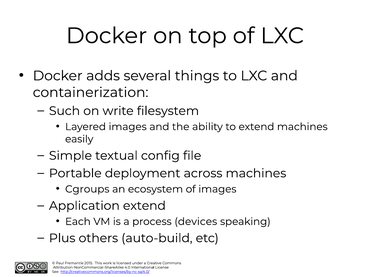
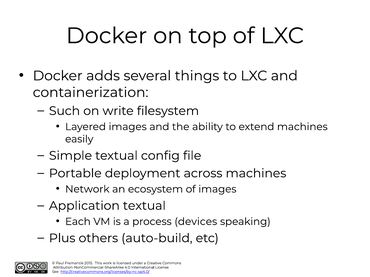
Cgroups: Cgroups -> Network (87, 189)
Application extend: extend -> textual (144, 206)
